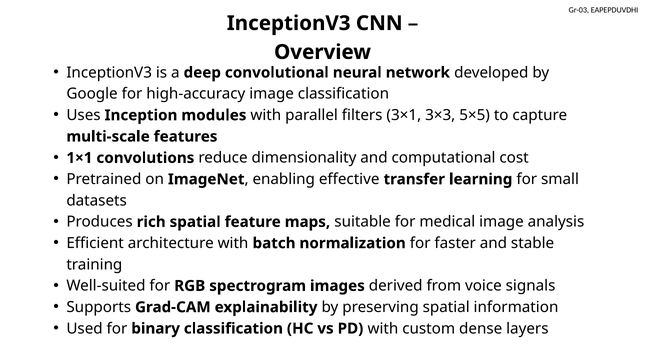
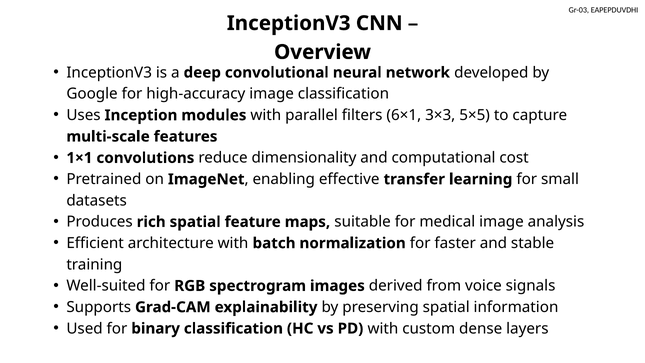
3×1: 3×1 -> 6×1 (404, 115)
